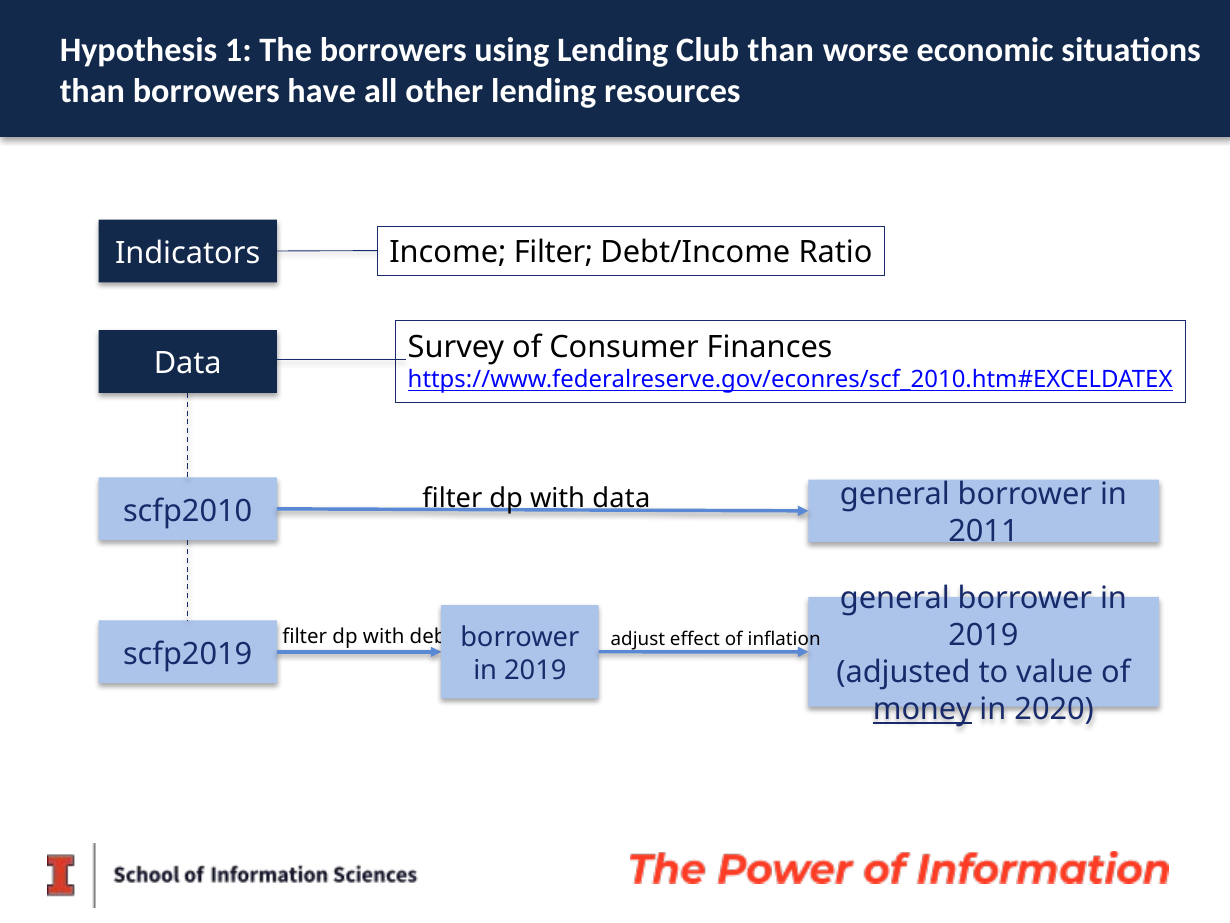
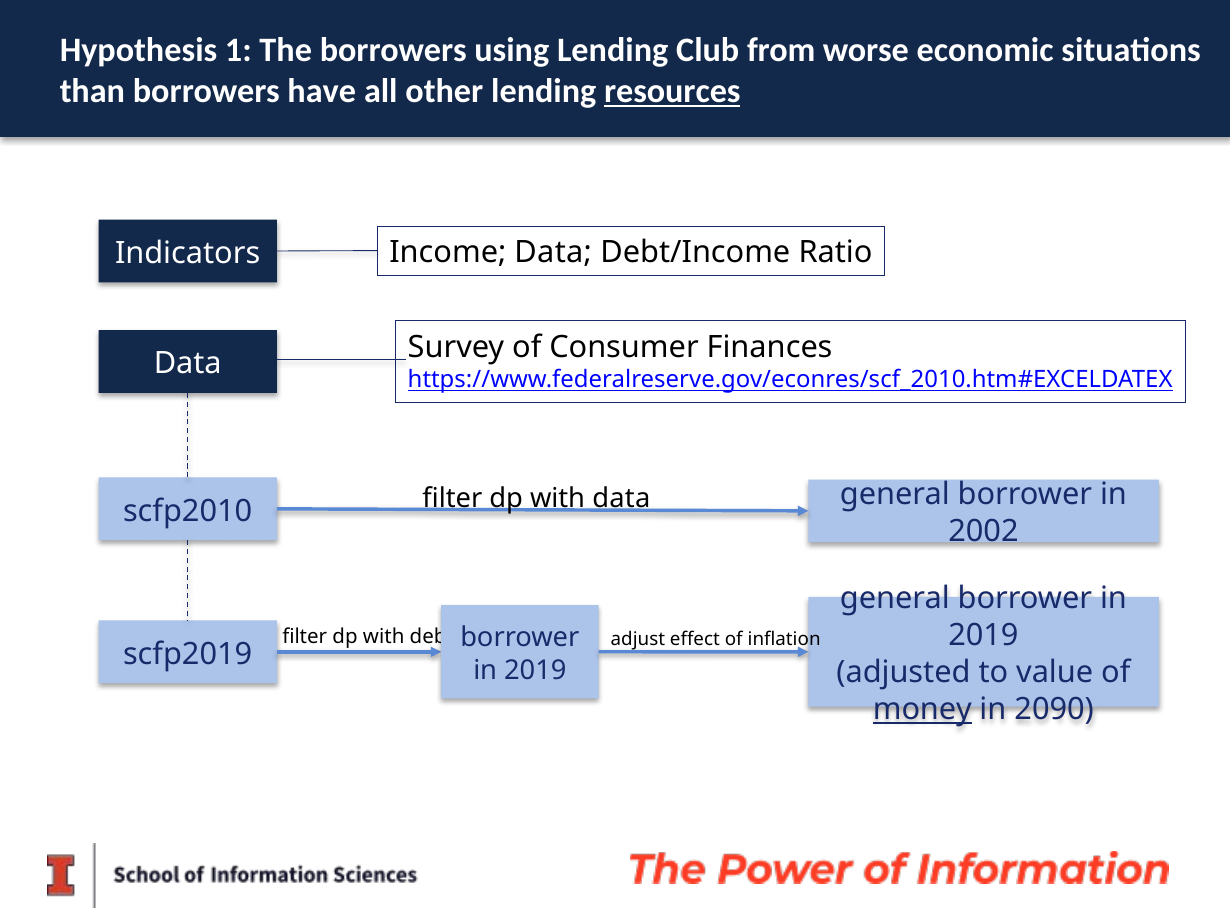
Club than: than -> from (781, 50)
resources underline: none -> present (672, 91)
Income Filter: Filter -> Data (553, 253)
2011: 2011 -> 2002 (983, 531)
2020: 2020 -> 2090 (1054, 709)
